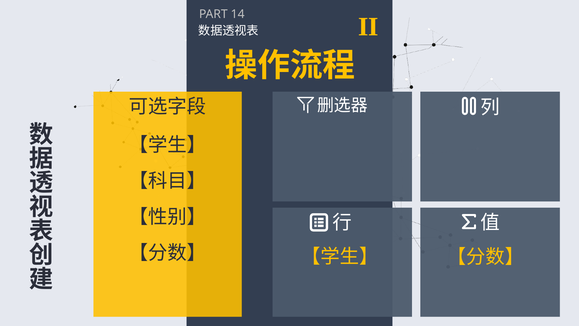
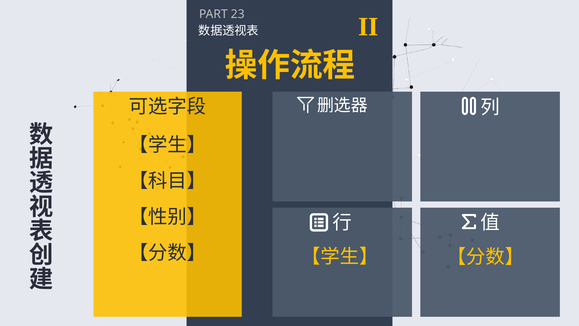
14: 14 -> 23 (238, 14)
